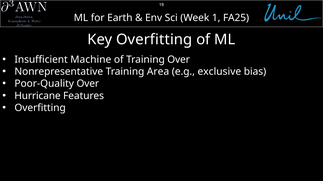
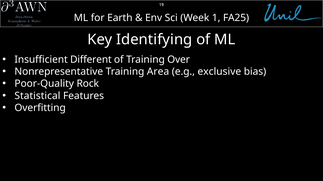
Key Overfitting: Overfitting -> Identifying (154, 40)
Machine: Machine -> Different (91, 60)
Poor-Quality Over: Over -> Rock (88, 84)
Hurricane: Hurricane -> Statistical (37, 96)
